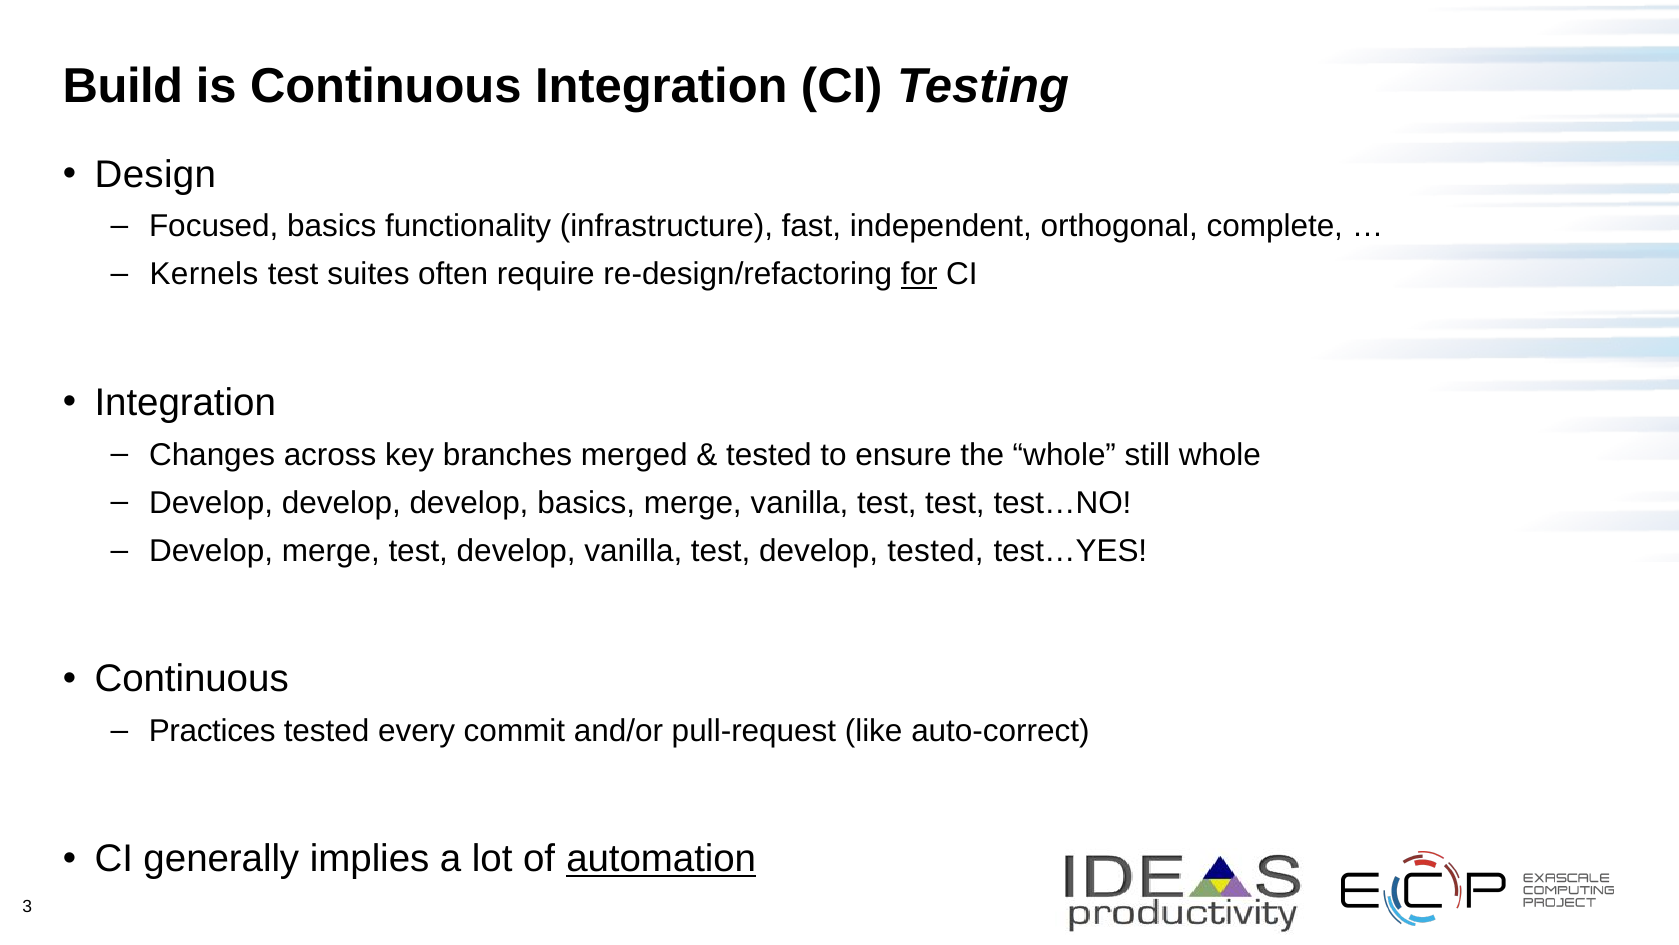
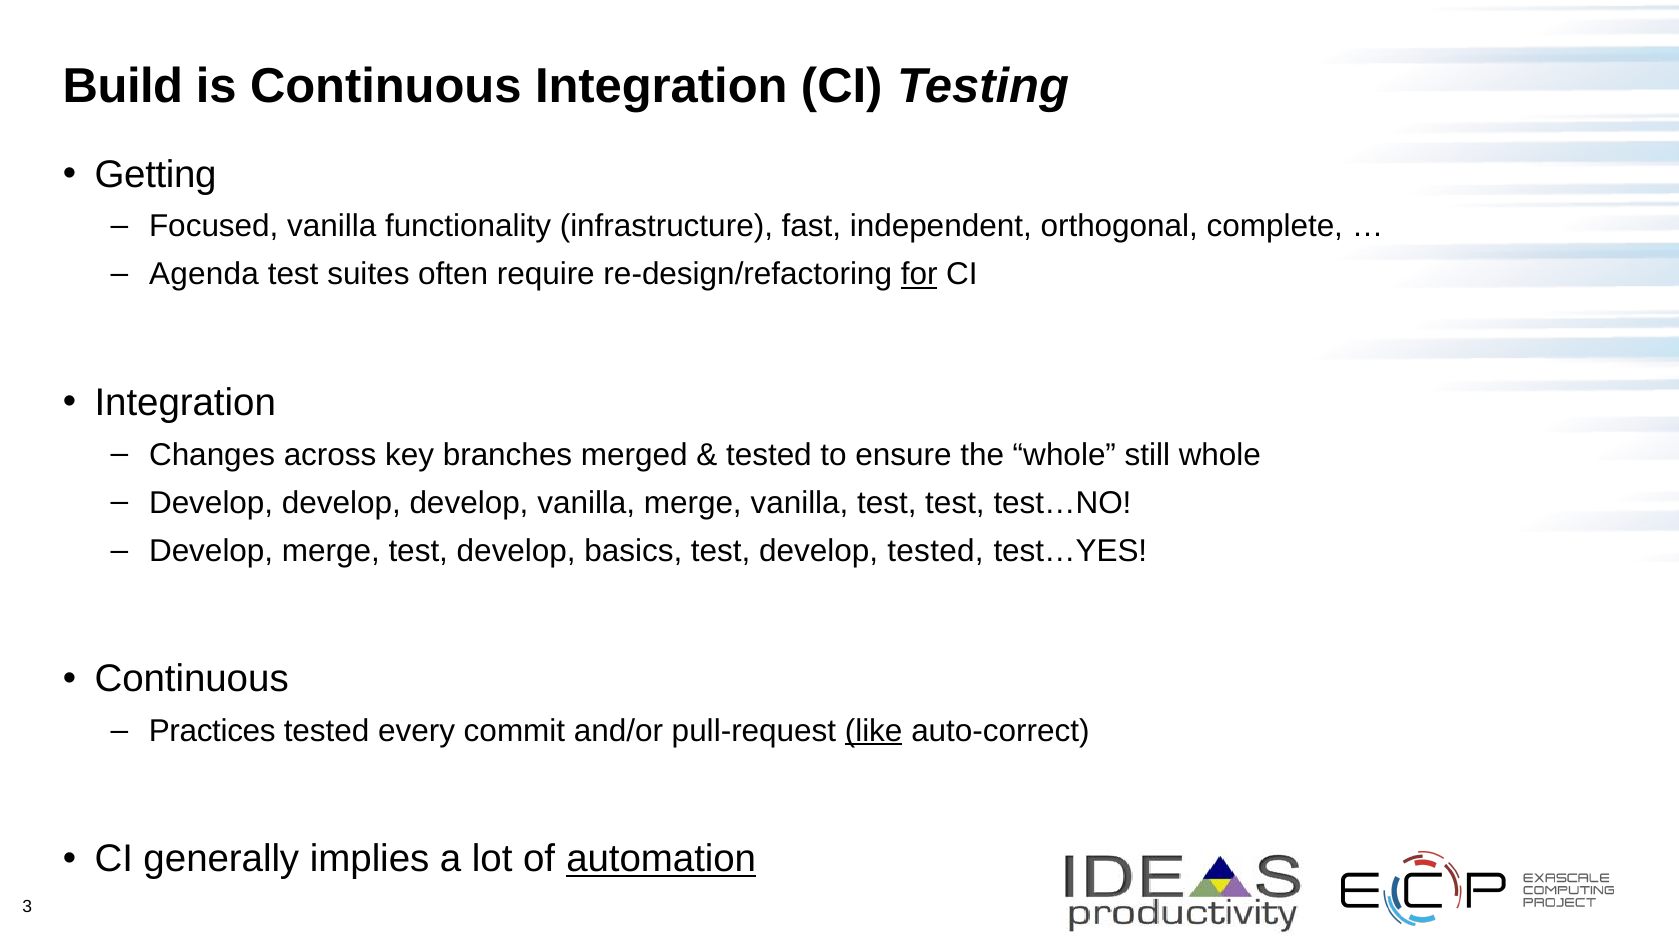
Design: Design -> Getting (156, 175)
Focused basics: basics -> vanilla (332, 226)
Kernels: Kernels -> Agenda (204, 274)
develop basics: basics -> vanilla (586, 503)
develop vanilla: vanilla -> basics (633, 551)
like underline: none -> present (874, 731)
